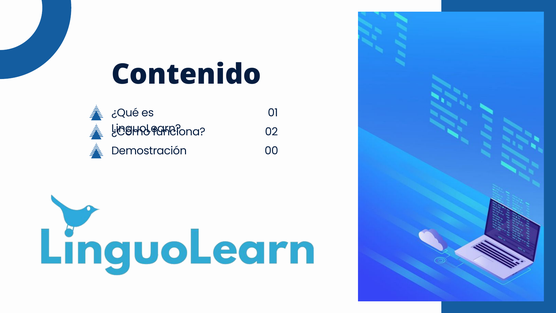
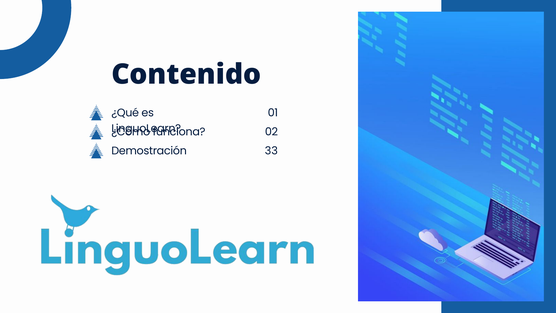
00: 00 -> 33 (271, 151)
